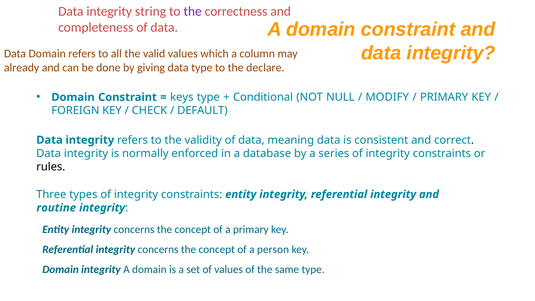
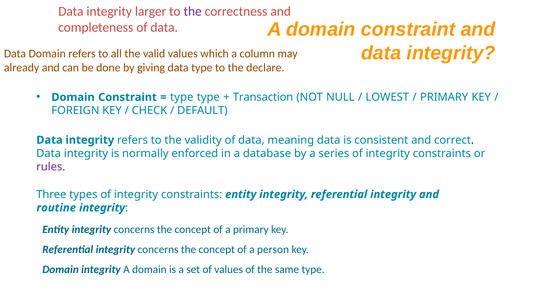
string: string -> larger (151, 11)
keys: keys -> type (182, 97)
Conditional: Conditional -> Transaction (263, 97)
MODIFY: MODIFY -> LOWEST (387, 97)
rules colour: black -> purple (51, 167)
